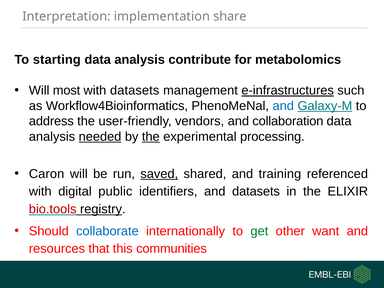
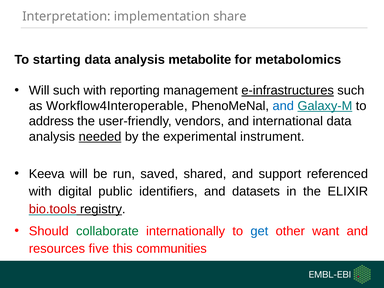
contribute: contribute -> metabolite (200, 60)
Will most: most -> such (66, 90)
with datasets: datasets -> reporting (135, 90)
Workflow4Bioinformatics: Workflow4Bioinformatics -> Workflow4Interoperable (117, 106)
collaboration: collaboration -> international (288, 121)
the underline: present -> none (151, 137)
processing: processing -> instrument (272, 137)
Caron: Caron -> Keeva (47, 174)
saved underline: present -> none (159, 174)
training: training -> support (280, 174)
collaborate colour: blue -> green (107, 231)
get colour: green -> blue (259, 231)
that: that -> five (99, 249)
